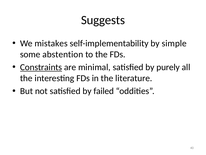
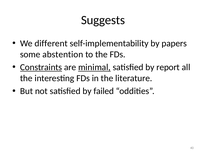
mistakes: mistakes -> different (51, 43)
simple: simple -> papers (174, 43)
minimal underline: none -> present (94, 67)
purely: purely -> report (168, 67)
